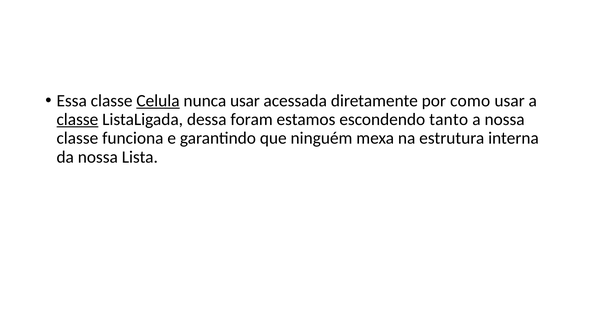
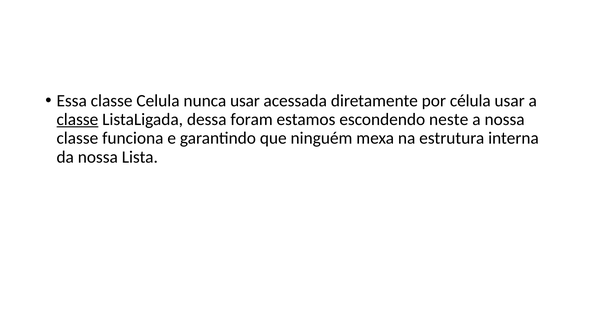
Celula underline: present -> none (158, 101)
como: como -> célula (470, 101)
tanto: tanto -> neste (449, 119)
